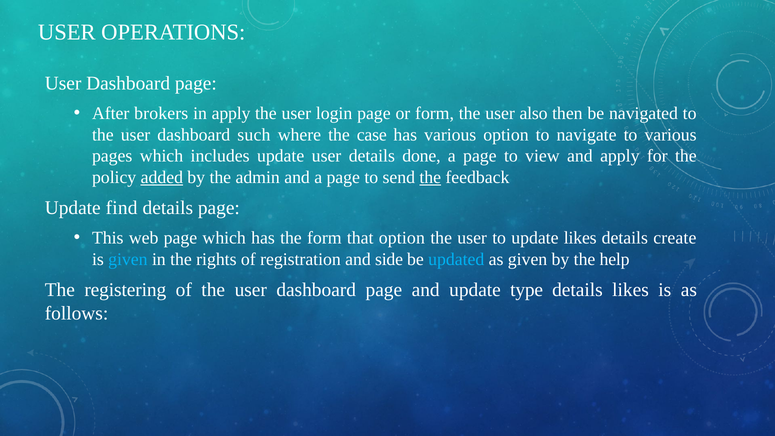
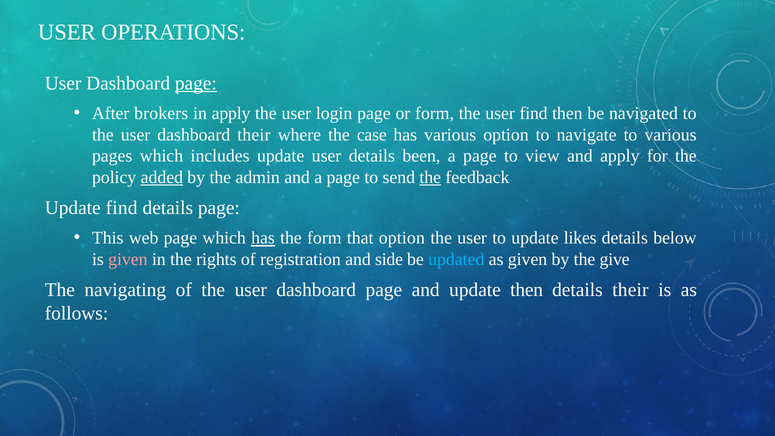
page underline: none -> present (196, 83)
user also: also -> find (534, 113)
dashboard such: such -> their (254, 135)
done: done -> been (421, 156)
has underline: none -> present (263, 238)
create: create -> below (675, 238)
given colour: light blue -> pink (128, 259)
help: help -> give (615, 259)
registering: registering -> navigating (125, 290)
update type: type -> then (527, 290)
details likes: likes -> their (630, 290)
